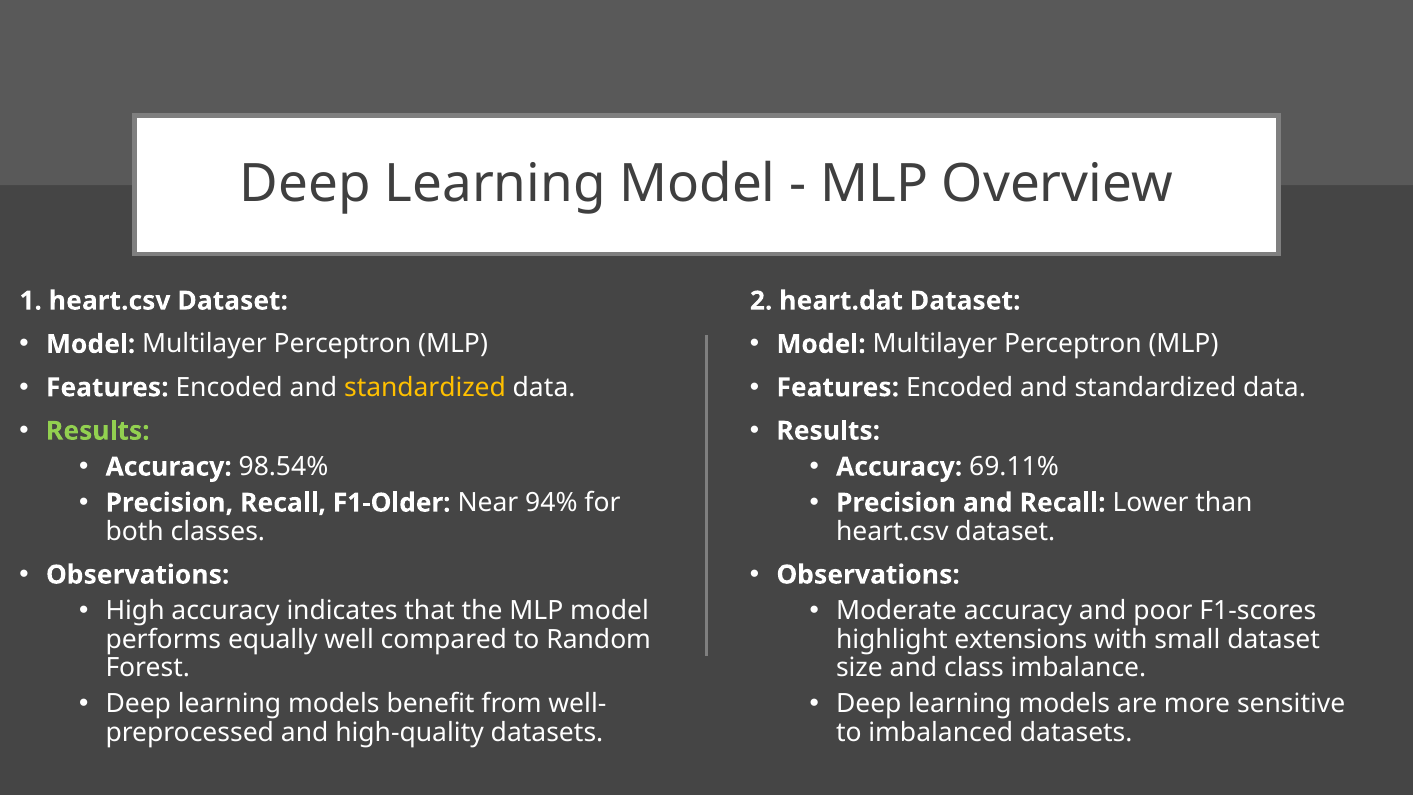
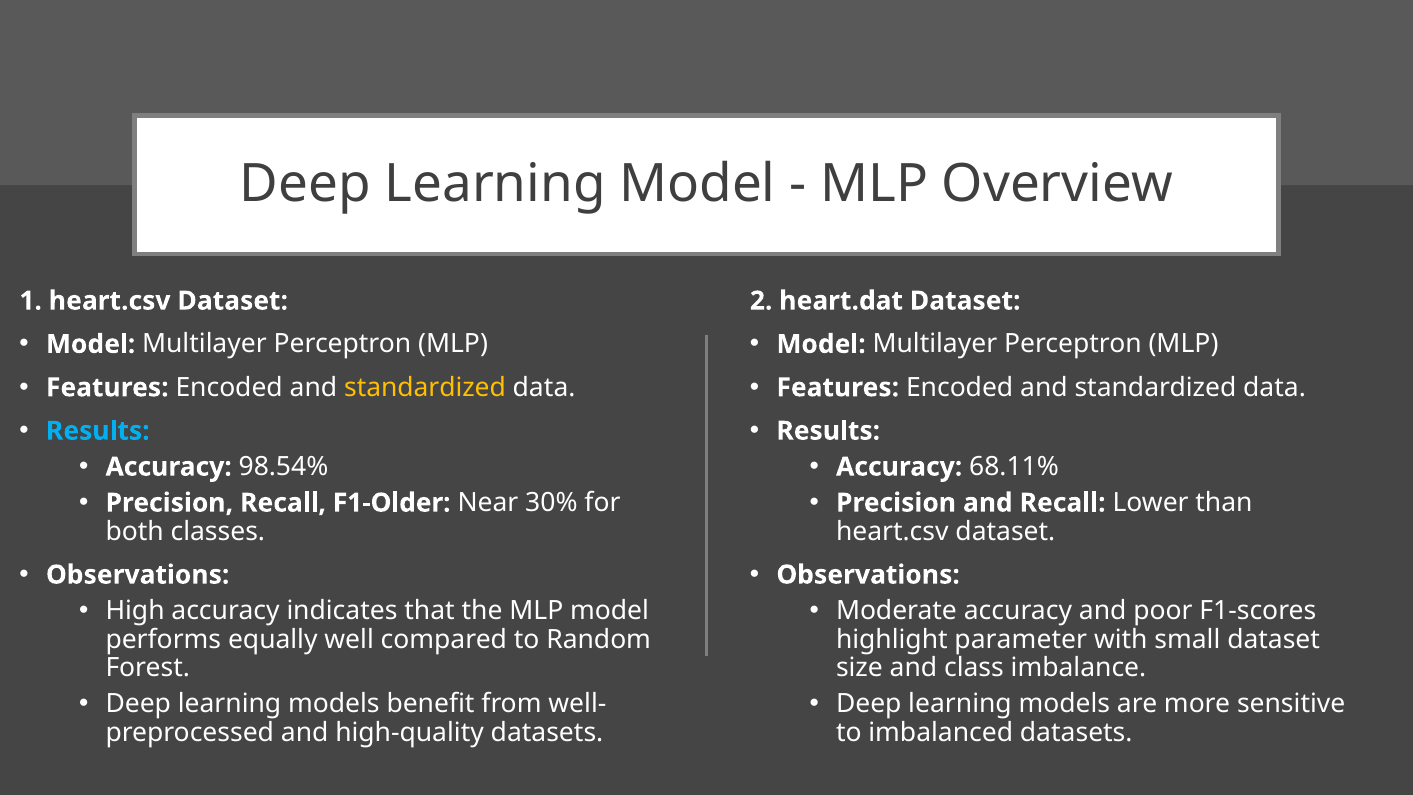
Results colour: light green -> light blue (98, 431)
69.11%: 69.11% -> 68.11% (1014, 467)
94%: 94% -> 30% (551, 503)
extensions: extensions -> parameter (1021, 639)
